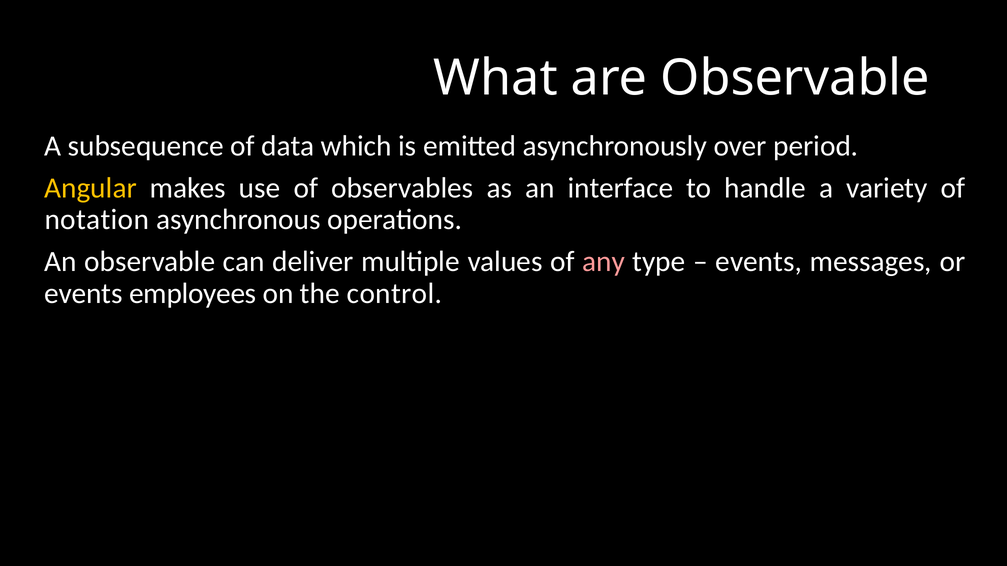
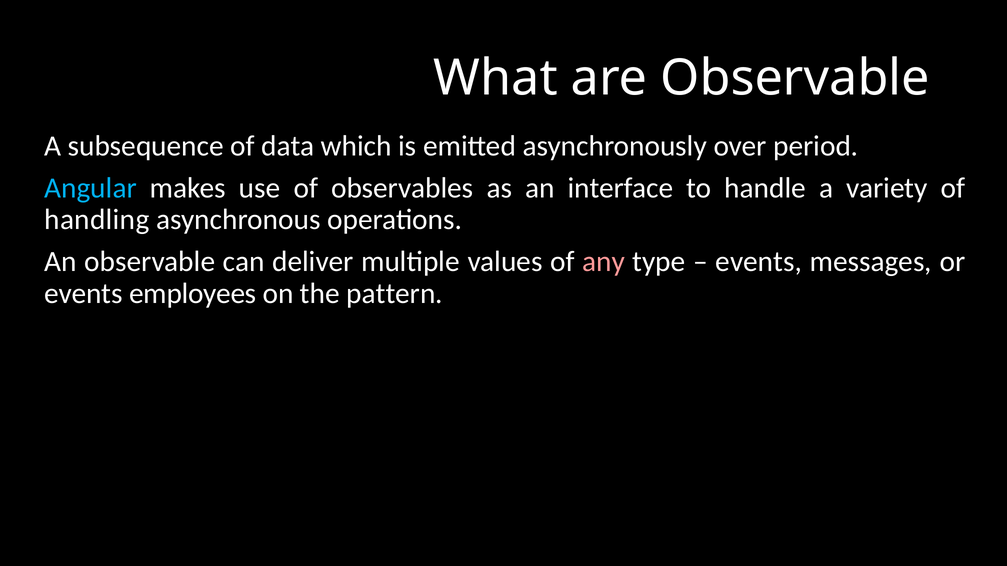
Angular colour: yellow -> light blue (91, 188)
notation: notation -> handling (97, 220)
control: control -> pattern (395, 294)
